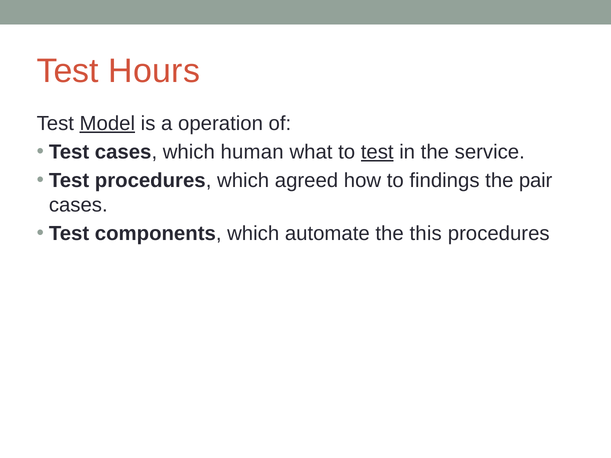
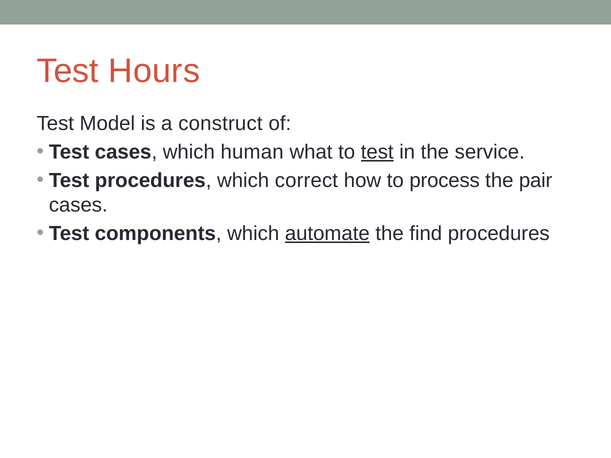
Model underline: present -> none (107, 124)
operation: operation -> construct (220, 124)
agreed: agreed -> correct (306, 181)
findings: findings -> process (445, 181)
automate underline: none -> present (327, 234)
this: this -> find (426, 234)
